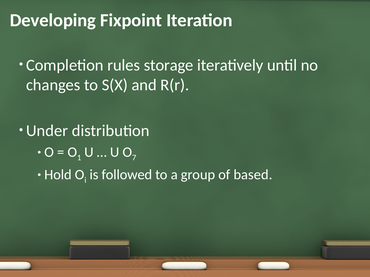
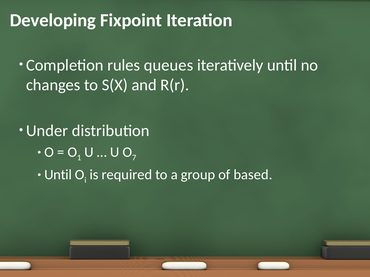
storage: storage -> queues (168, 65)
Hold: Hold -> Until (58, 175)
followed: followed -> required (127, 175)
